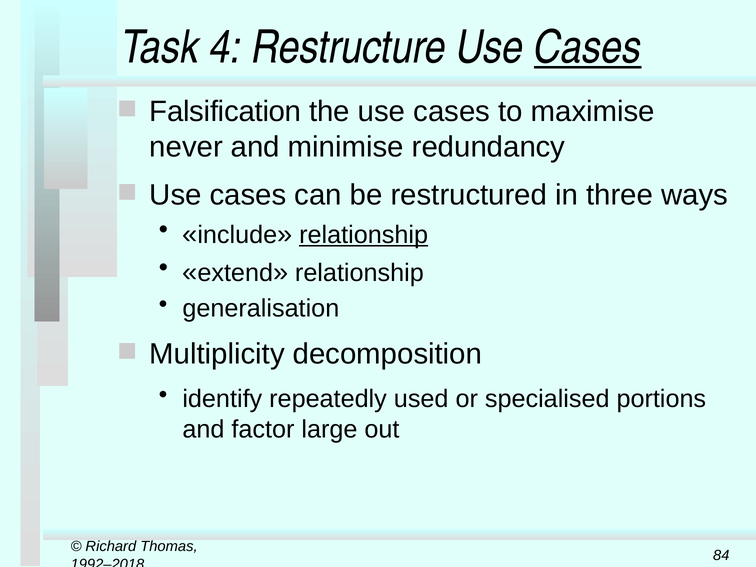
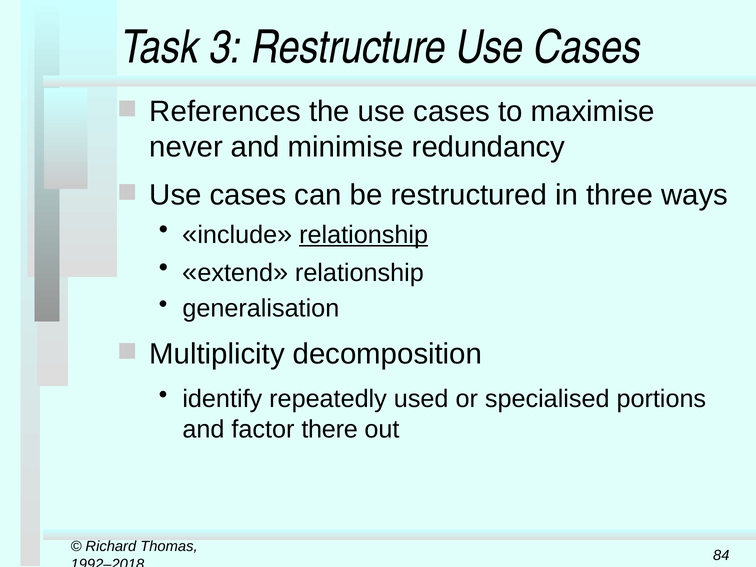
4: 4 -> 3 (225, 47)
Cases underline: present -> none (588, 47)
Falsification: Falsification -> References (225, 112)
large: large -> there (330, 429)
